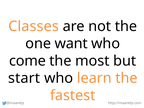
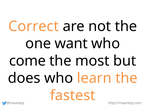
Classes: Classes -> Correct (34, 26)
start: start -> does (24, 78)
